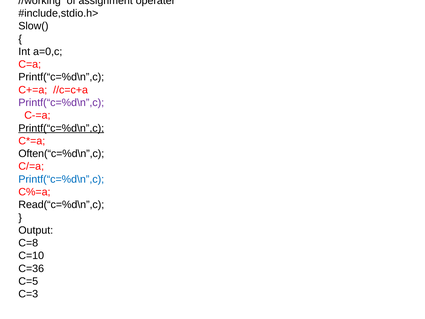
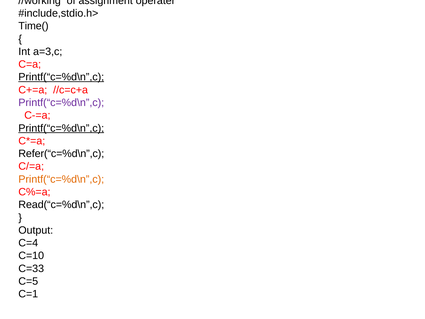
Slow(: Slow( -> Time( (33, 26)
a=0,c: a=0,c -> a=3,c (48, 52)
Printf(“c=%d\n”,c underline: none -> present (61, 77)
Often(“c=%d\n”,c: Often(“c=%d\n”,c -> Refer(“c=%d\n”,c (61, 154)
Printf(“c=%d\n”,c colour: blue -> orange (61, 179)
C=8: C=8 -> C=4 (28, 243)
C=36: C=36 -> C=33 (31, 268)
C=3: C=3 -> C=1 (28, 294)
